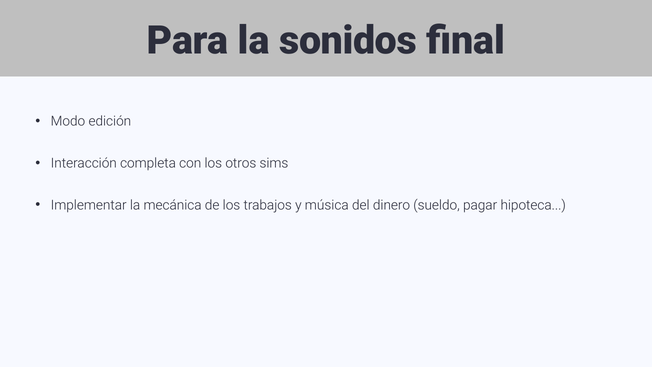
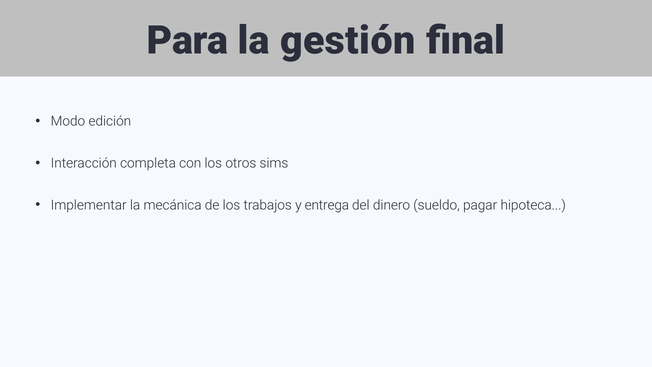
sonidos: sonidos -> gestión (348, 41)
música: música -> entrega (327, 205)
